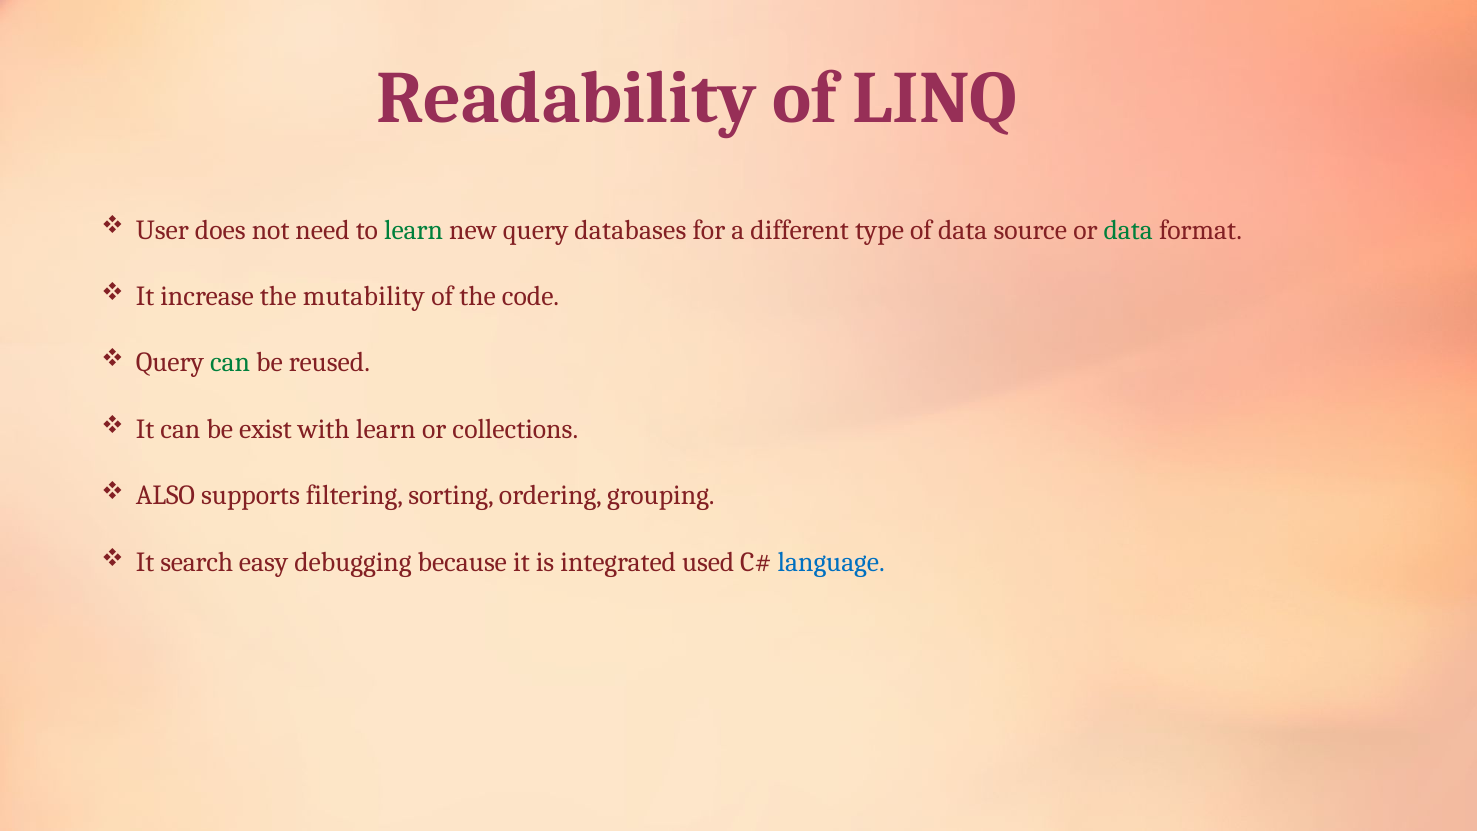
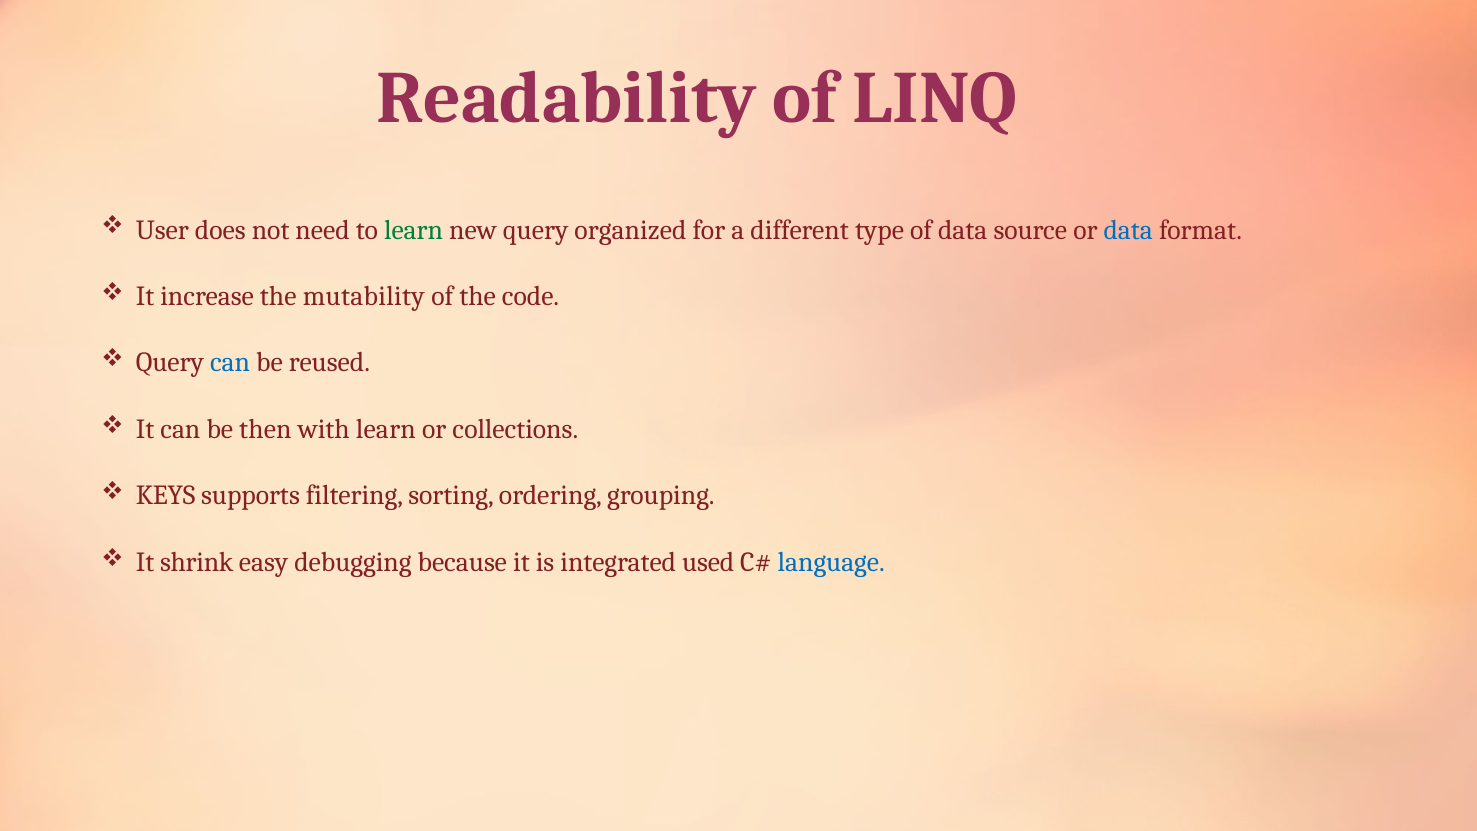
databases: databases -> organized (630, 230)
data colour: green -> blue (1128, 230)
can colour: green -> blue (230, 363)
exist: exist -> then (265, 429)
ALSO: ALSO -> KEYS (166, 496)
search: search -> shrink (197, 562)
